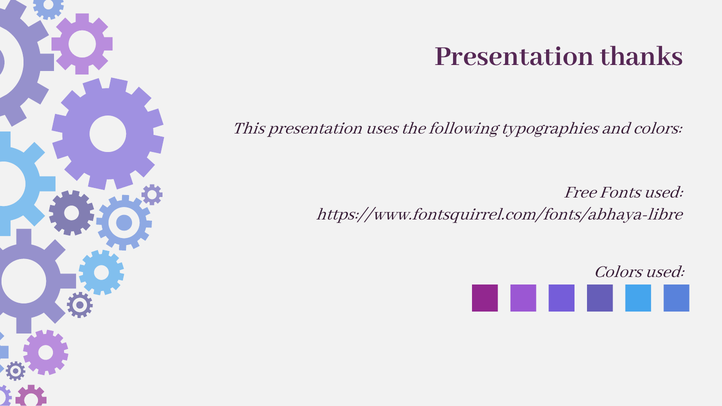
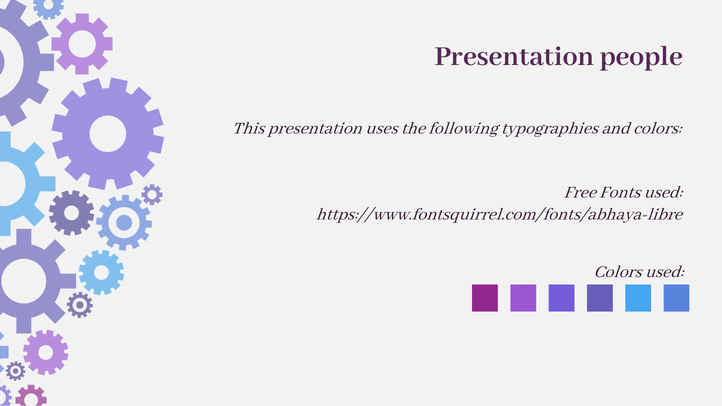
thanks: thanks -> people (641, 55)
